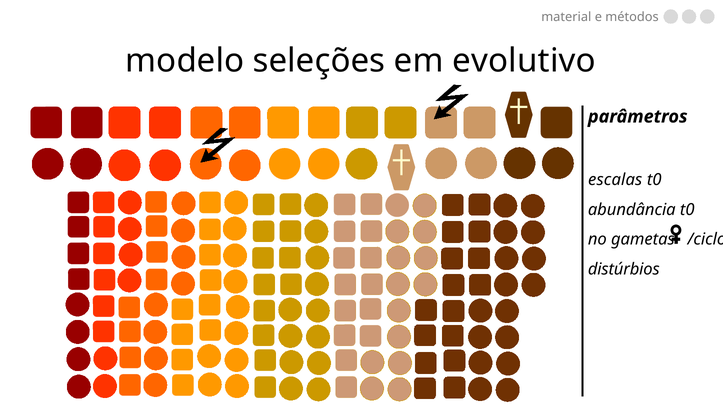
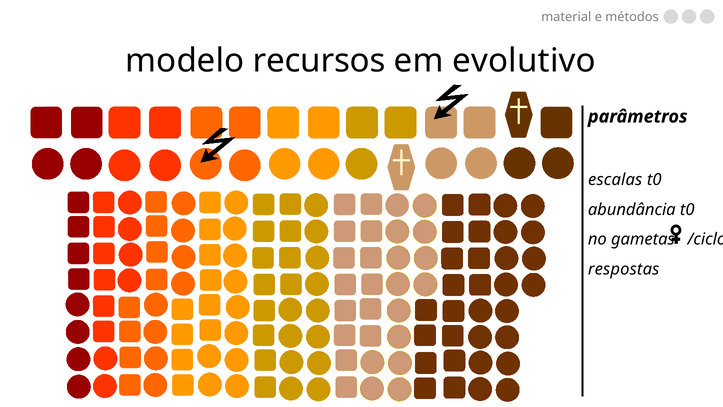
seleções: seleções -> recursos (319, 61)
distúrbios: distúrbios -> respostas (624, 269)
